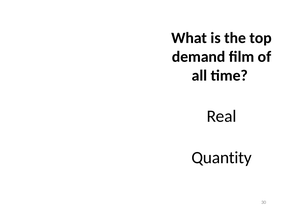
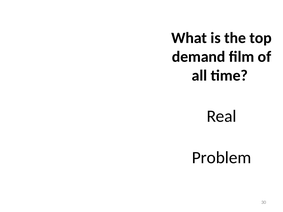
Quantity: Quantity -> Problem (222, 158)
